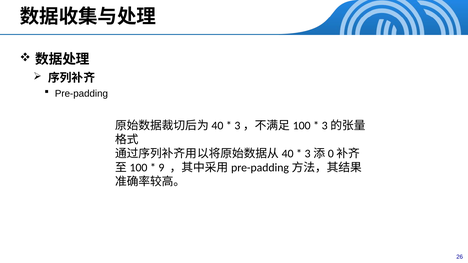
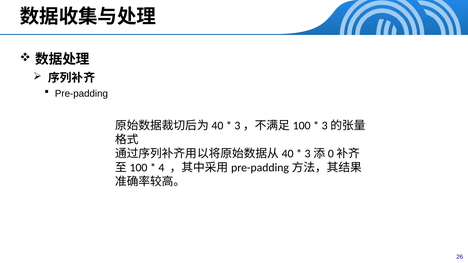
9: 9 -> 4 (161, 168)
